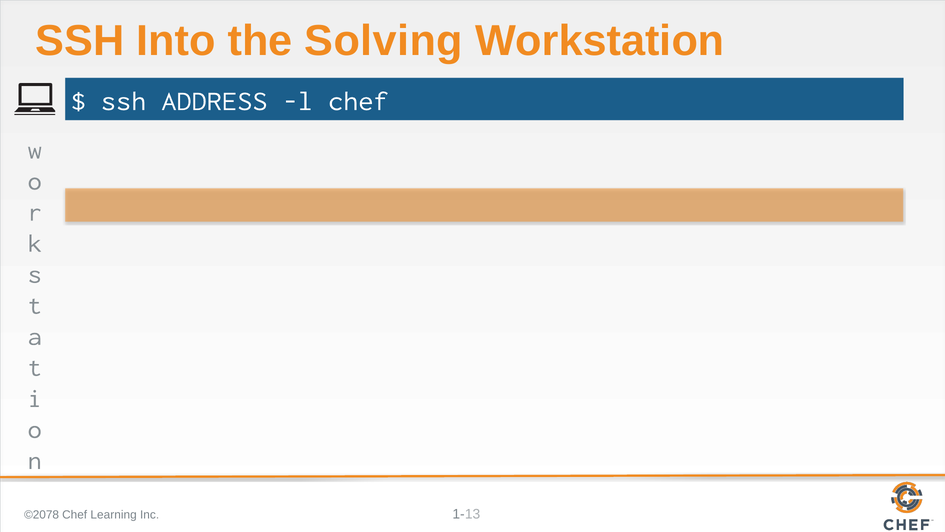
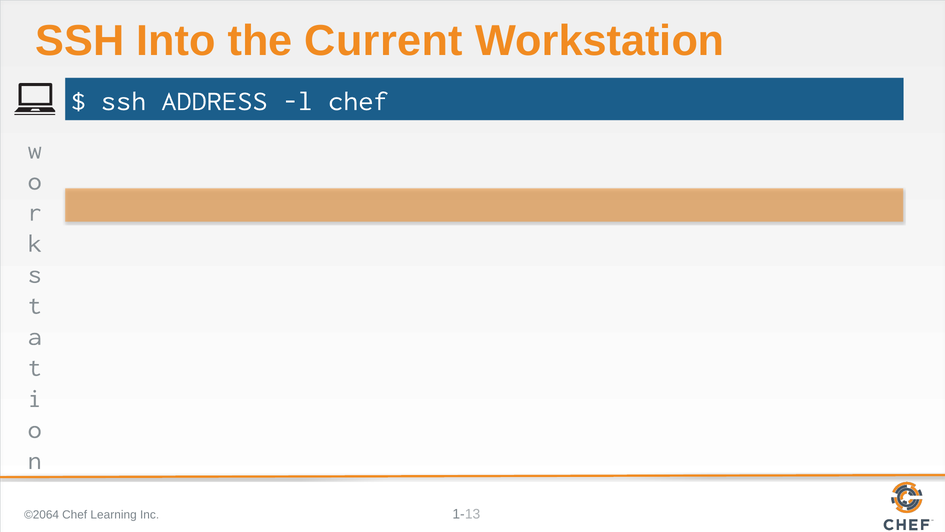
Solving: Solving -> Current (384, 41)
©2078: ©2078 -> ©2064 (42, 514)
